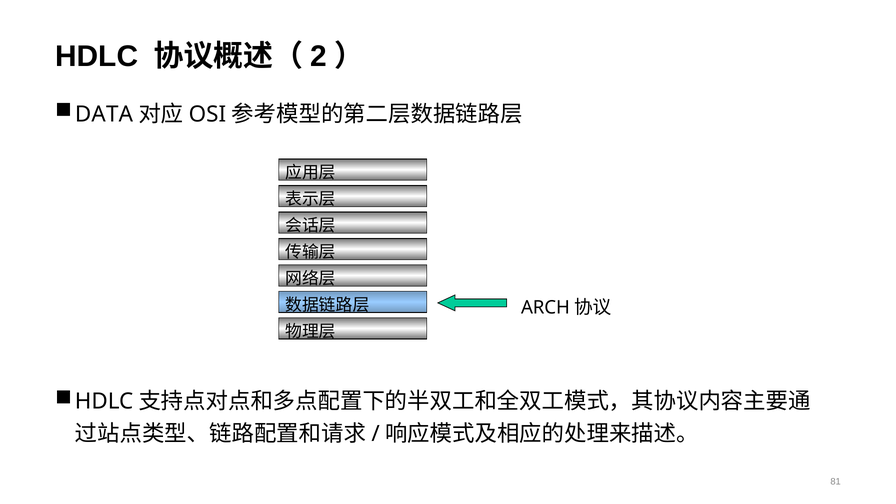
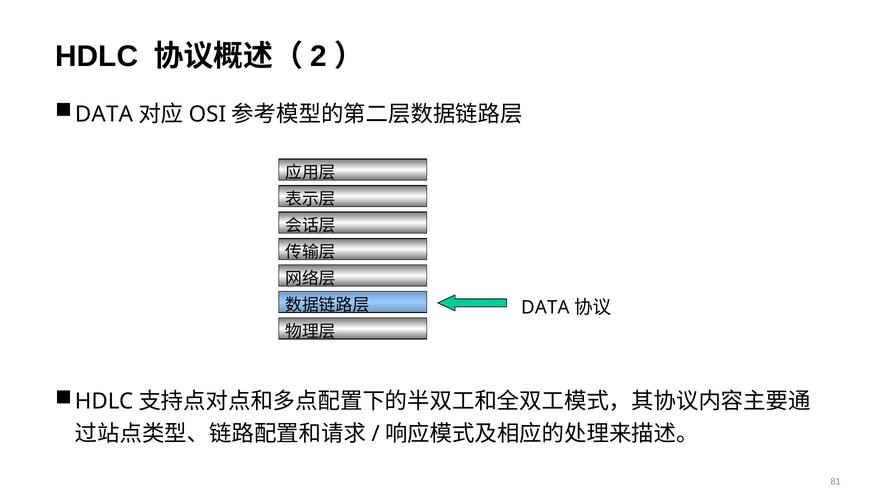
ARCH: ARCH -> DATA (545, 307)
